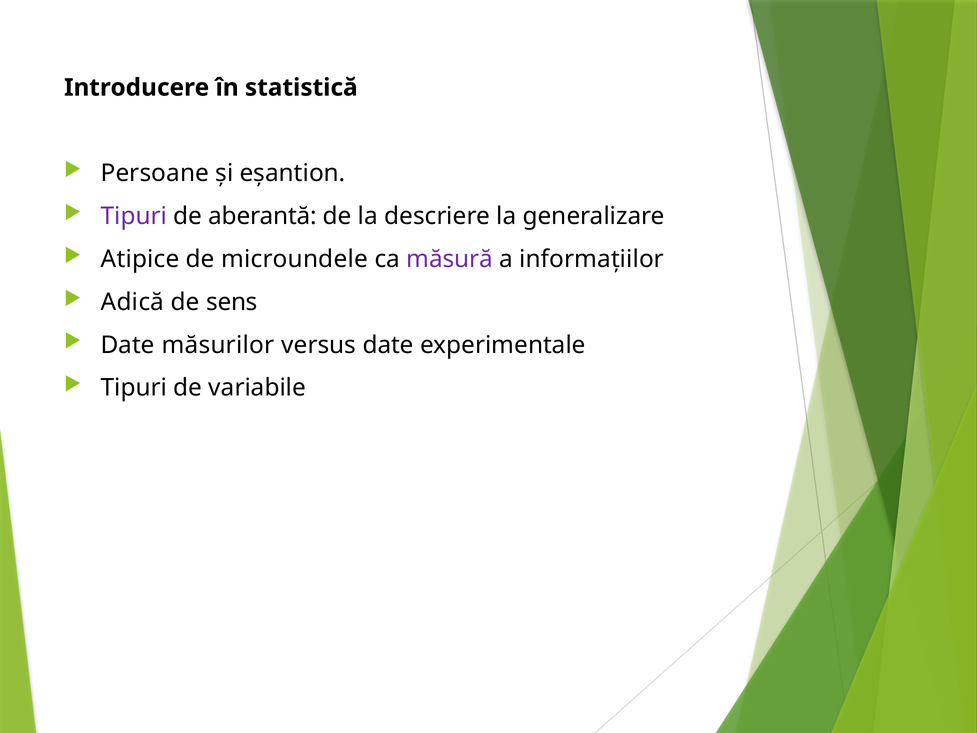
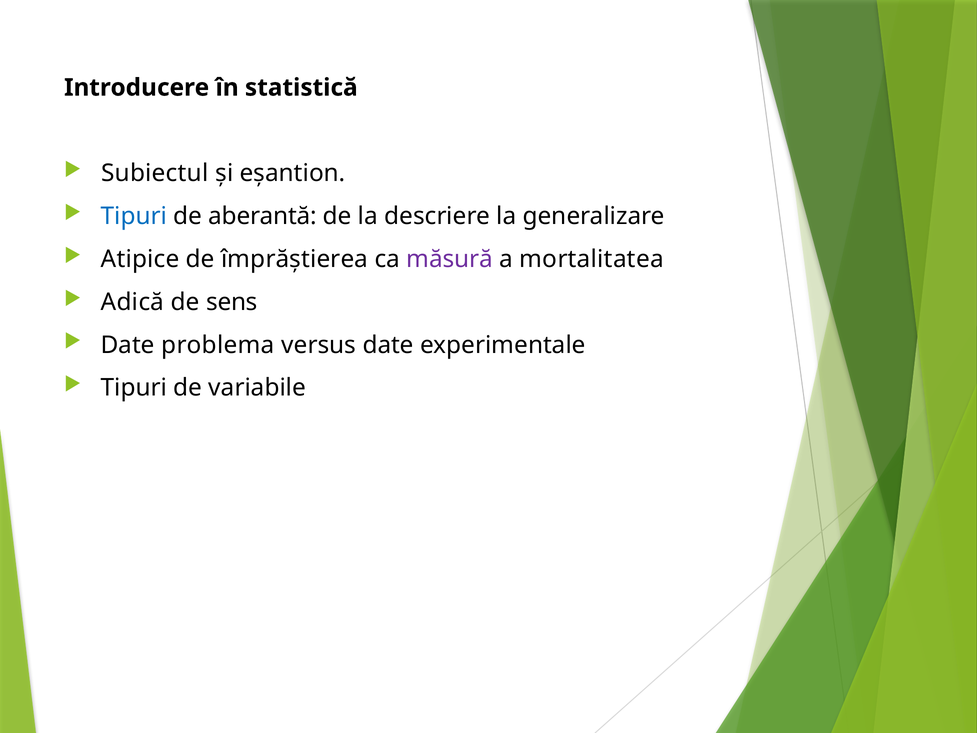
Persoane: Persoane -> Subiectul (155, 173)
Tipuri colour: purple -> blue (134, 216)
microundele: microundele -> împrăștierea (295, 259)
informațiilor: informațiilor -> mortalitatea (592, 259)
măsurilor: măsurilor -> problema (218, 345)
